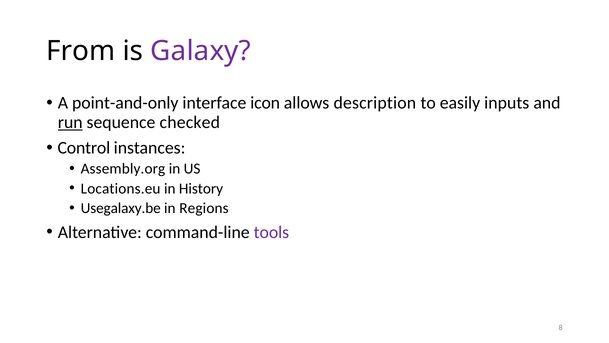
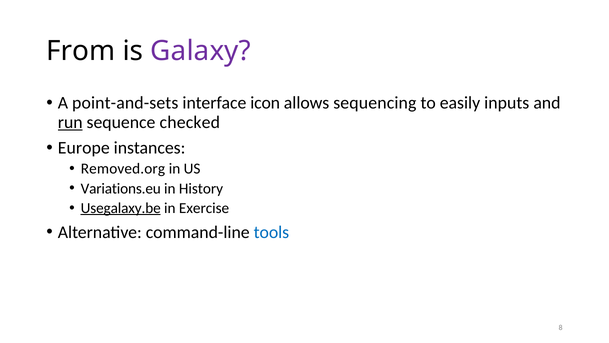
point-and-only: point-and-only -> point-and-sets (125, 103)
description: description -> sequencing (375, 103)
Control: Control -> Europe (84, 148)
Assembly.org: Assembly.org -> Removed.org (123, 169)
Locations.eu: Locations.eu -> Variations.eu (121, 188)
Usegalaxy.be underline: none -> present (121, 208)
Regions: Regions -> Exercise (204, 208)
tools colour: purple -> blue (271, 232)
